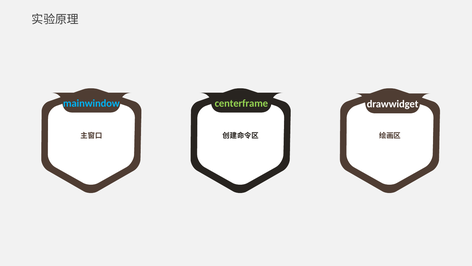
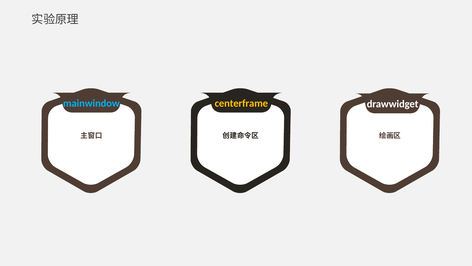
centerframe colour: light green -> yellow (241, 103)
